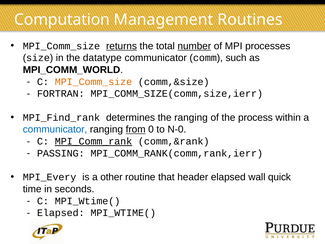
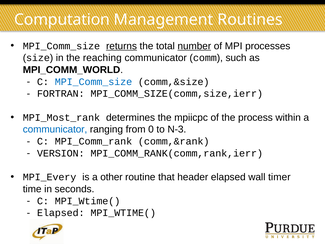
datatype: datatype -> reaching (102, 58)
MPI_Comm_size colour: orange -> blue (93, 82)
MPI_Find_rank: MPI_Find_rank -> MPI_Most_rank (61, 117)
the ranging: ranging -> mpiicpc (191, 117)
from underline: present -> none (136, 129)
N-0: N-0 -> N-3 (177, 129)
MPI_Comm_rank underline: present -> none (93, 141)
PASSING: PASSING -> VERSION (61, 153)
quick: quick -> timer (279, 177)
